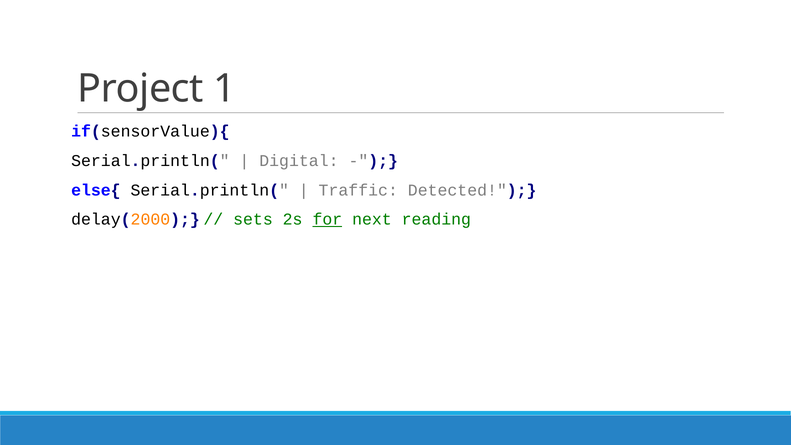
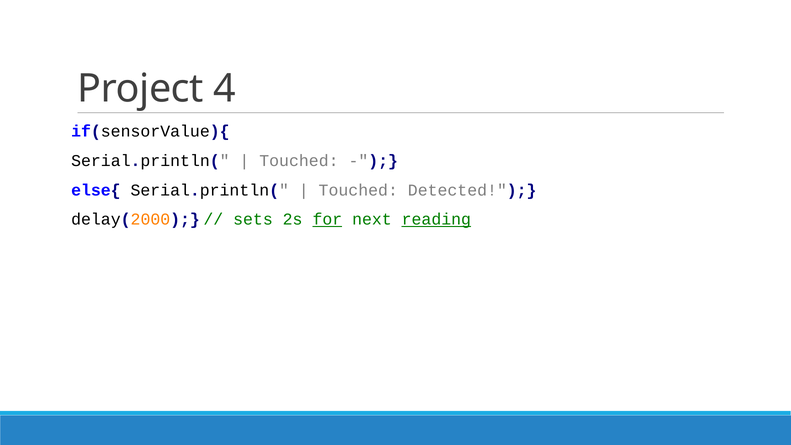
1: 1 -> 4 (224, 89)
Digital: Digital -> Touched (299, 161)
Traffic: Traffic -> Touched (358, 190)
reading underline: none -> present (436, 220)
